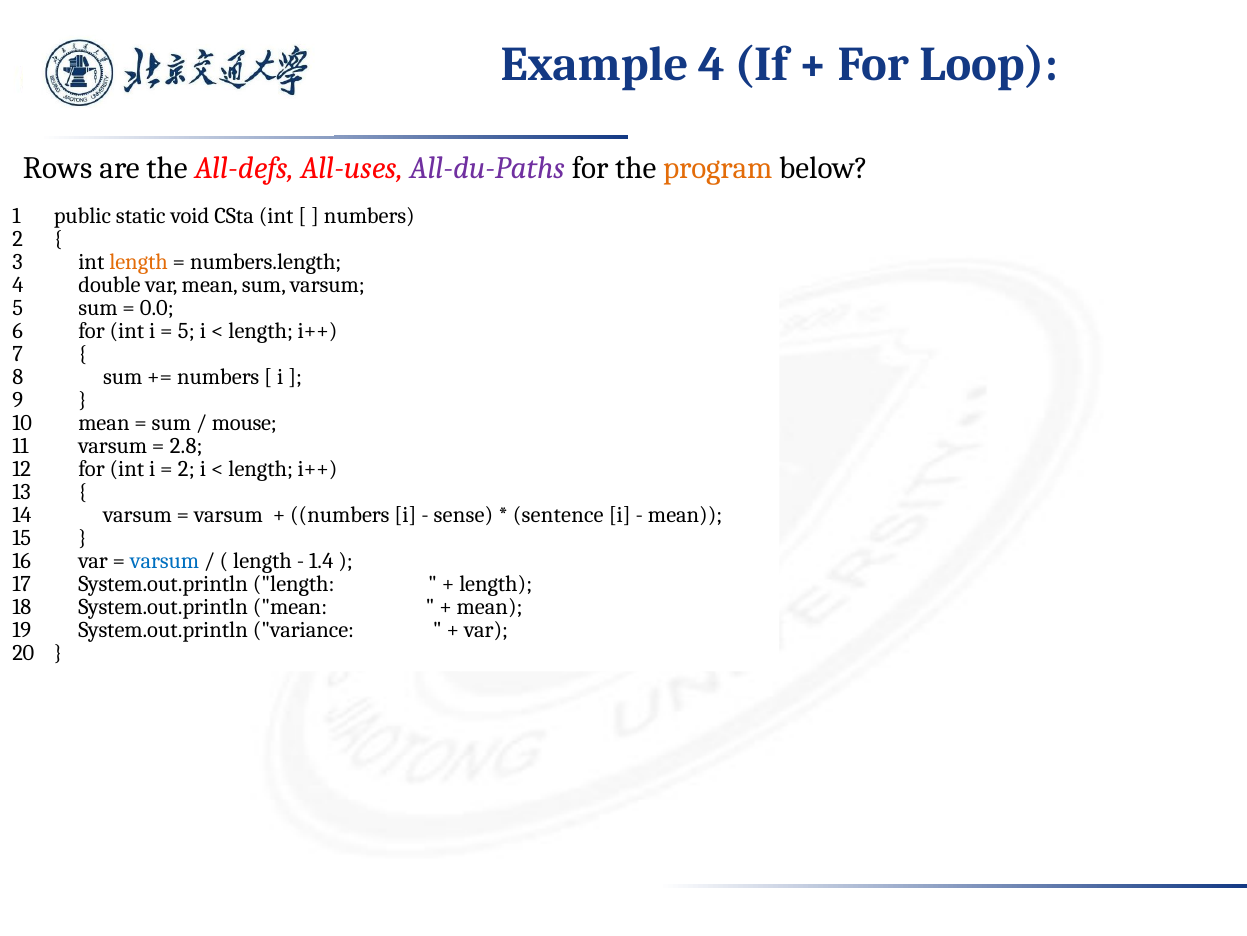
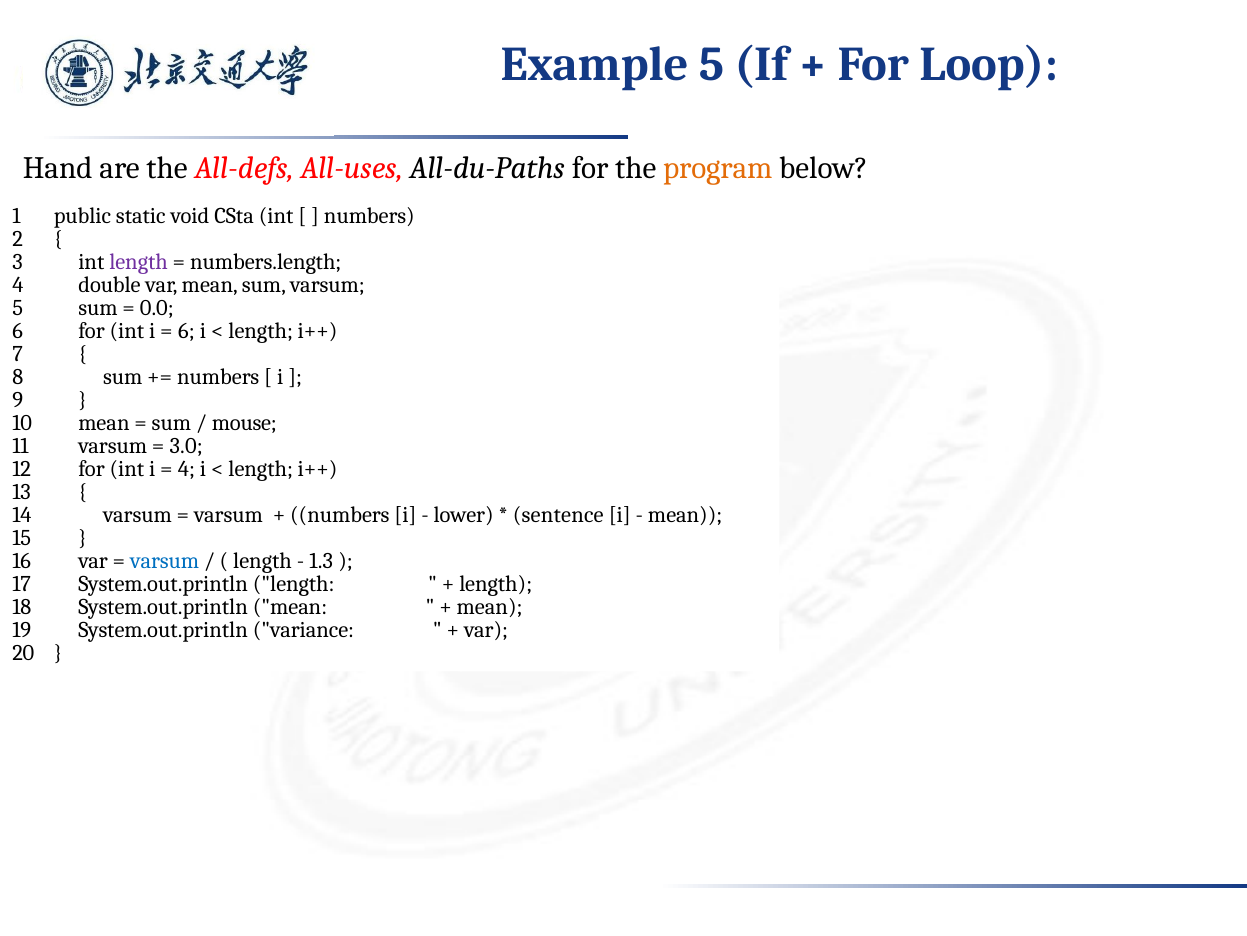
Example 4: 4 -> 5 (712, 64)
Rows: Rows -> Hand (58, 168)
All-du-Paths colour: purple -> black (487, 168)
length colour: orange -> purple (139, 262)
5: 5 -> 6 (186, 331)
2.8: 2.8 -> 3.0 (186, 446)
2: 2 -> 4 (186, 469)
sense: sense -> lower (464, 515)
1.4: 1.4 -> 1.3 (321, 561)
